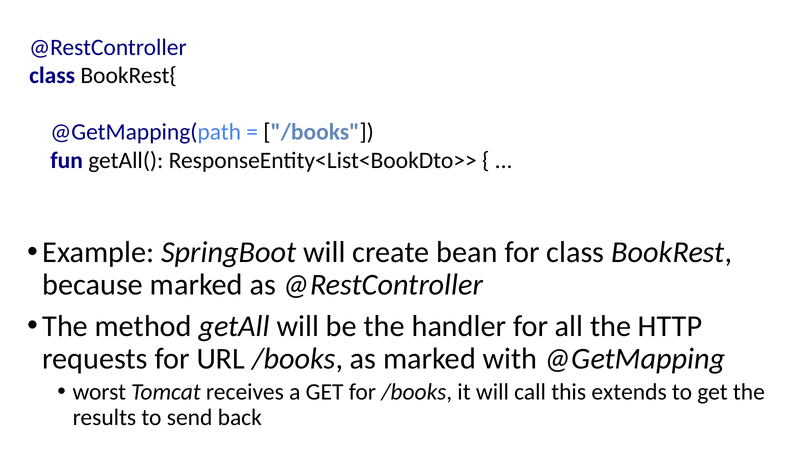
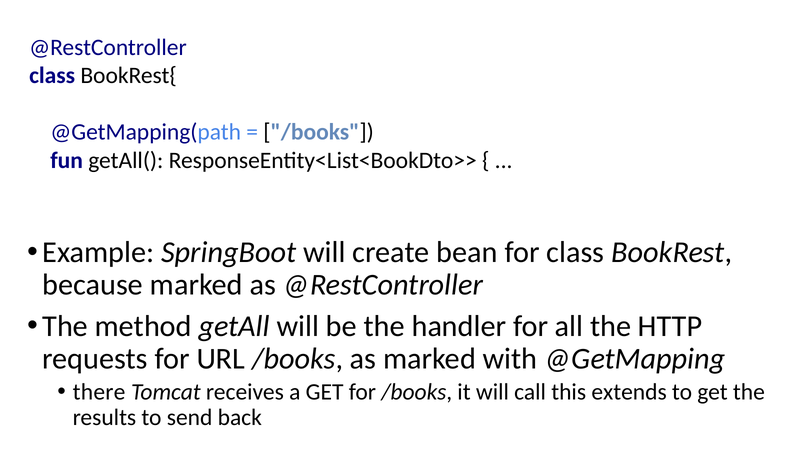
worst: worst -> there (99, 392)
